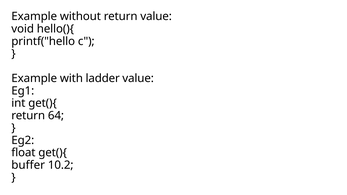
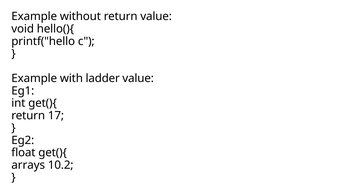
64: 64 -> 17 (56, 116)
buffer: buffer -> arrays (28, 165)
